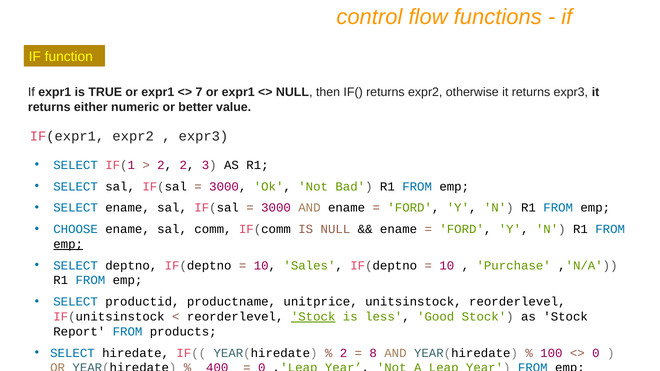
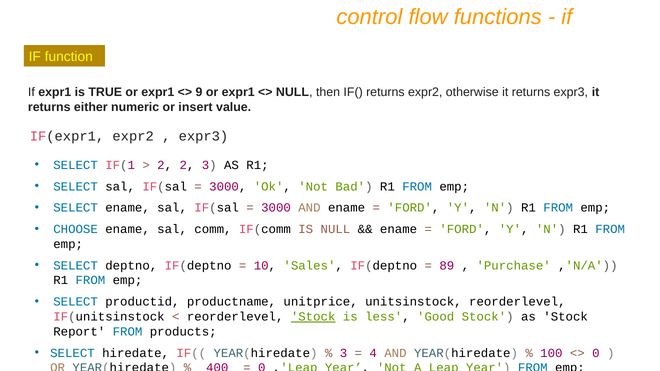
7: 7 -> 9 (199, 92)
better: better -> insert (195, 107)
emp underline: present -> none (68, 244)
10: 10 -> 89 (447, 266)
2: 2 -> 3 (343, 353)
8: 8 -> 4 (373, 353)
